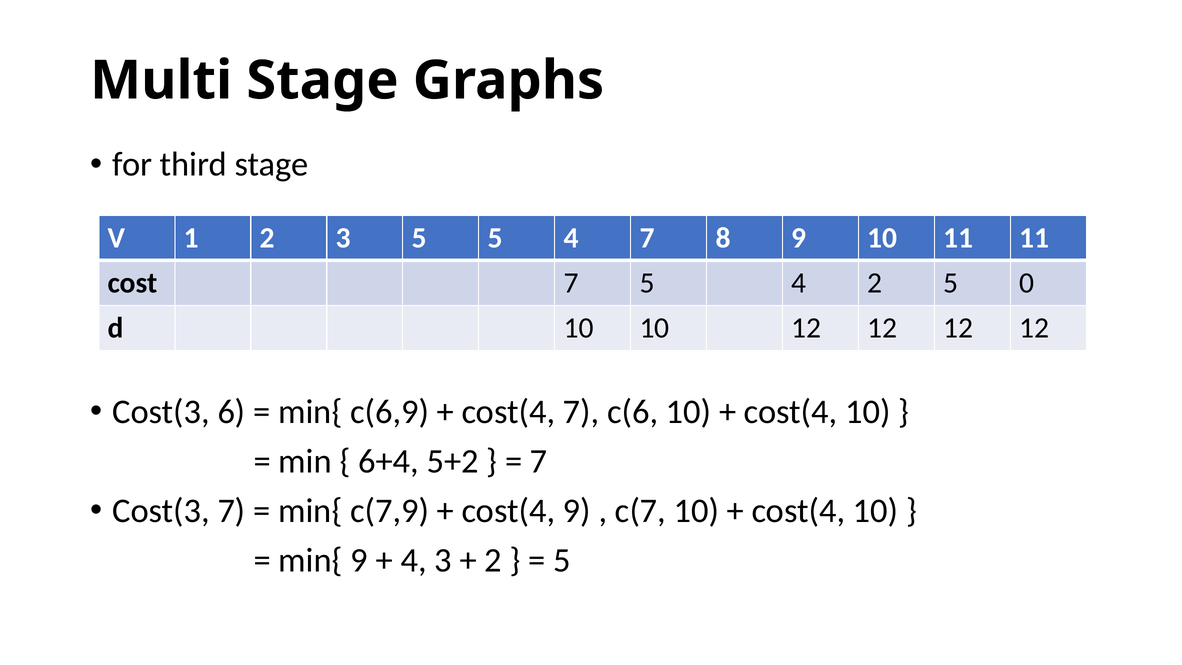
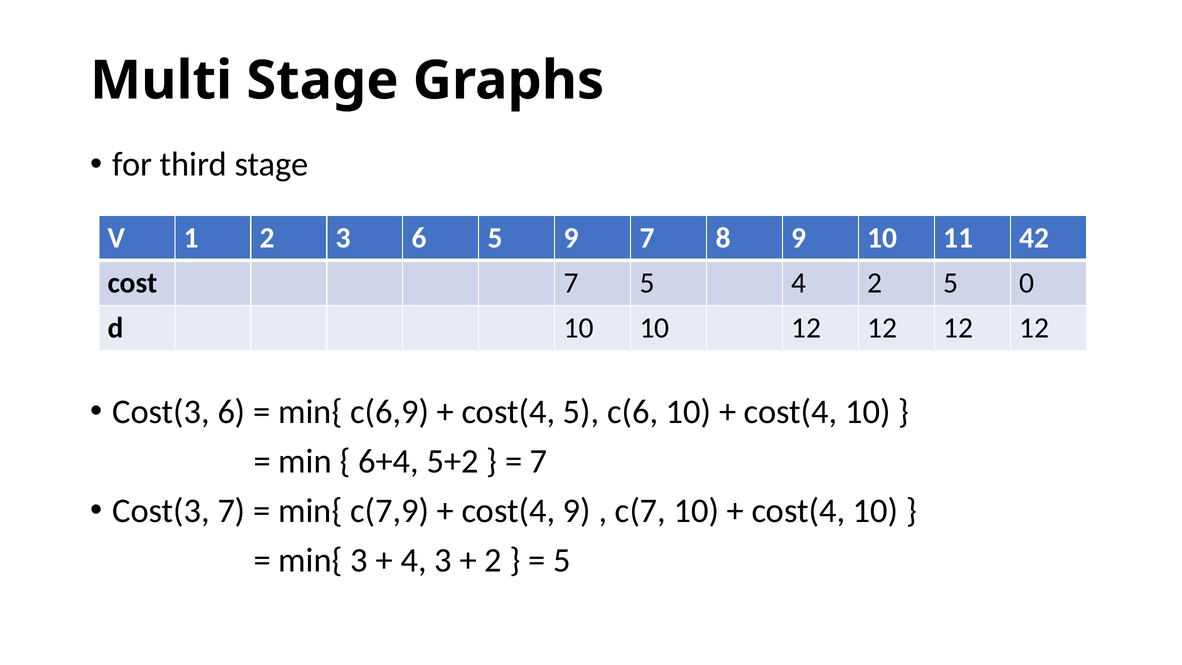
3 5: 5 -> 6 (419, 238)
4: 4 -> 9 (571, 238)
11 11: 11 -> 42 (1034, 238)
cost(4 7: 7 -> 5 (581, 412)
min{ 9: 9 -> 3 (359, 560)
